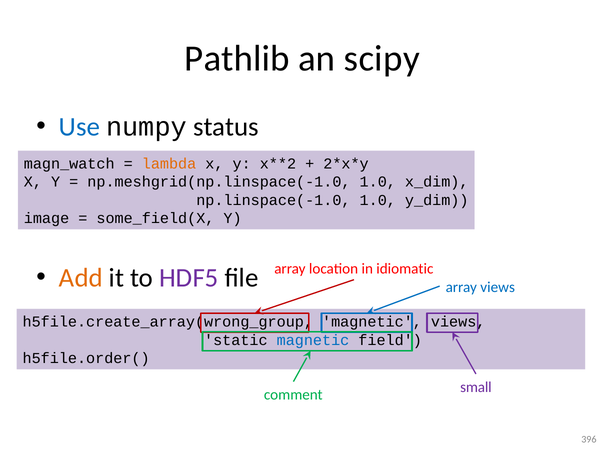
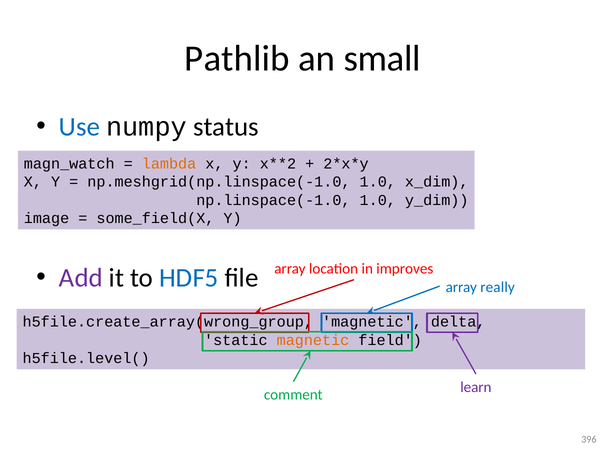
scipy: scipy -> small (382, 59)
idiomatic: idiomatic -> improves (405, 269)
Add colour: orange -> purple (81, 278)
HDF5 colour: purple -> blue (189, 278)
array views: views -> really (498, 287)
magnetic views: views -> delta (458, 322)
magnetic colour: blue -> orange (313, 340)
h5file.order(: h5file.order( -> h5file.level( (86, 358)
small: small -> learn (476, 387)
